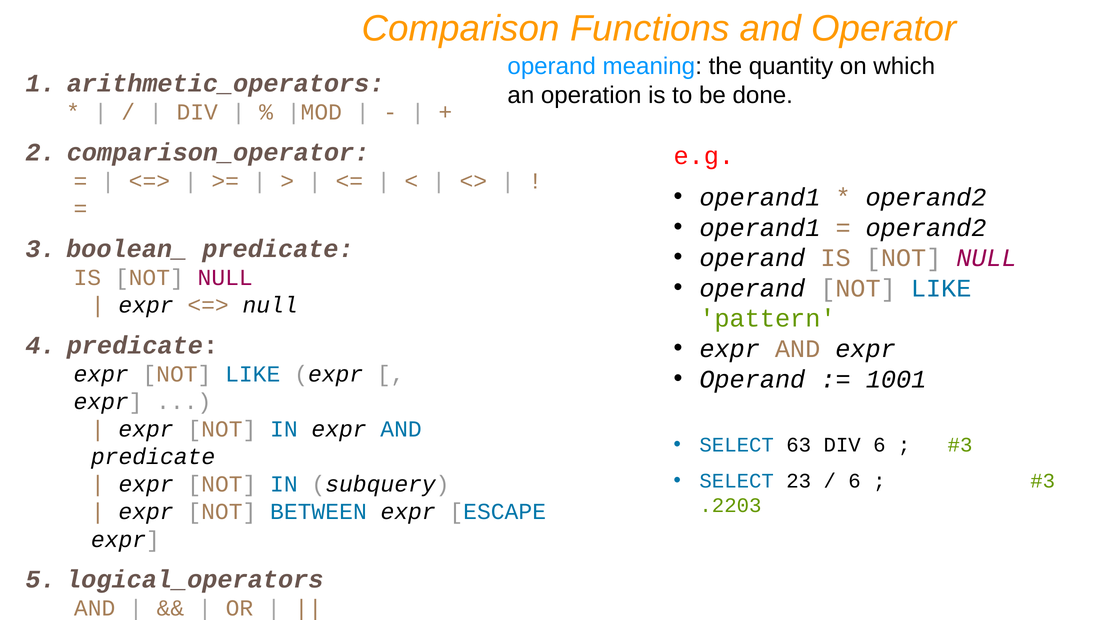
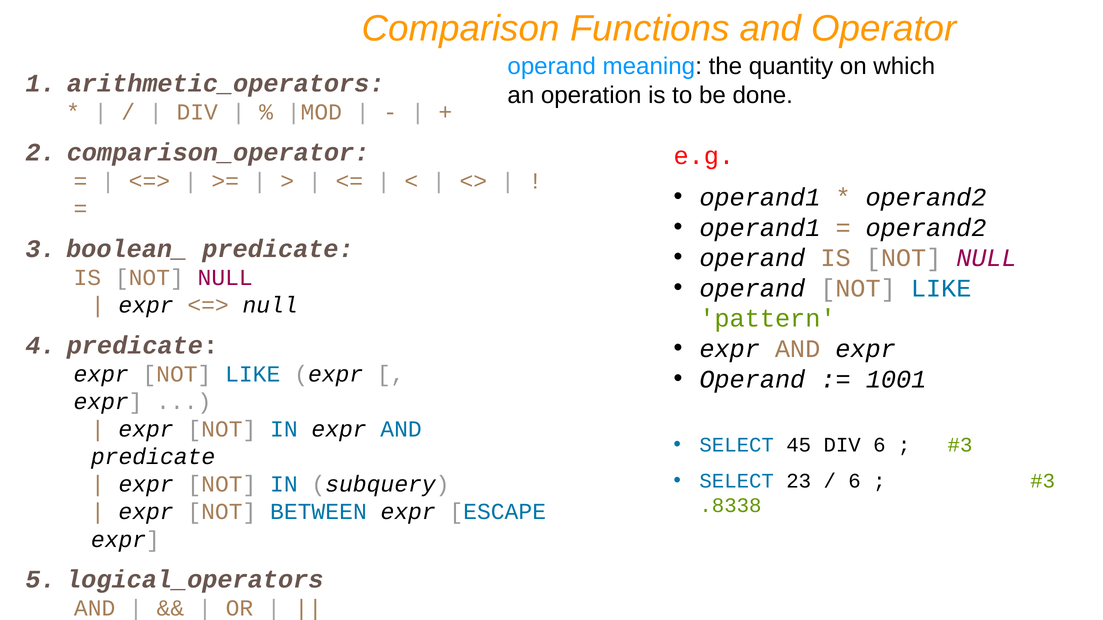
63: 63 -> 45 (799, 445)
.2203: .2203 -> .8338 (730, 506)
